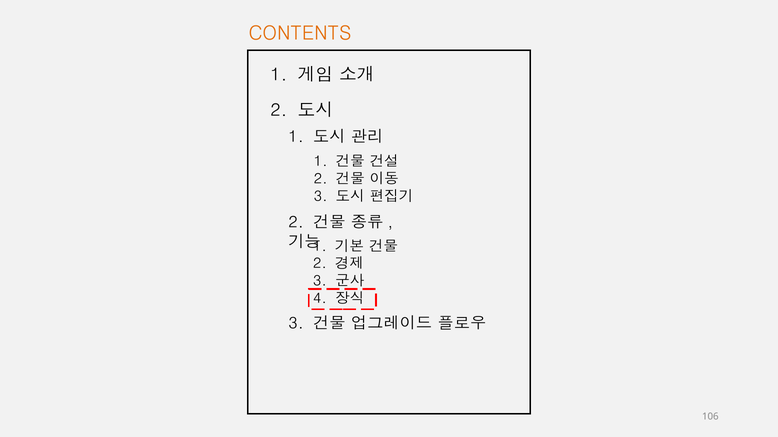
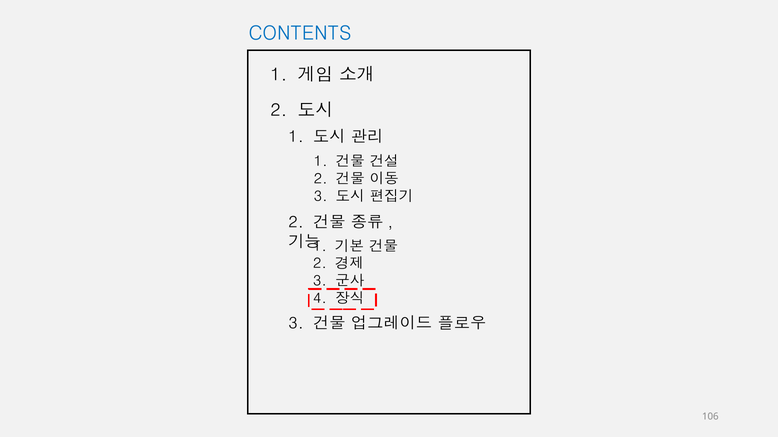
CONTENTS colour: orange -> blue (300, 33)
